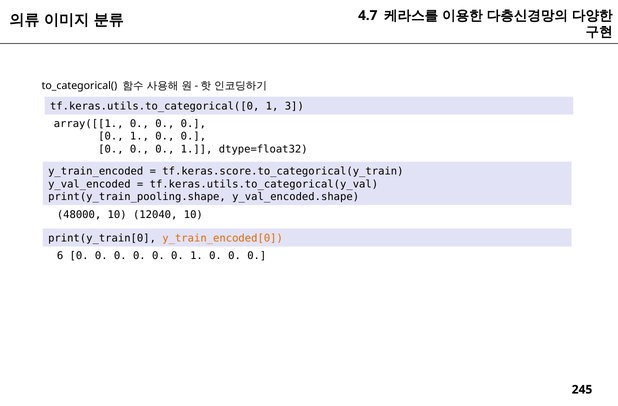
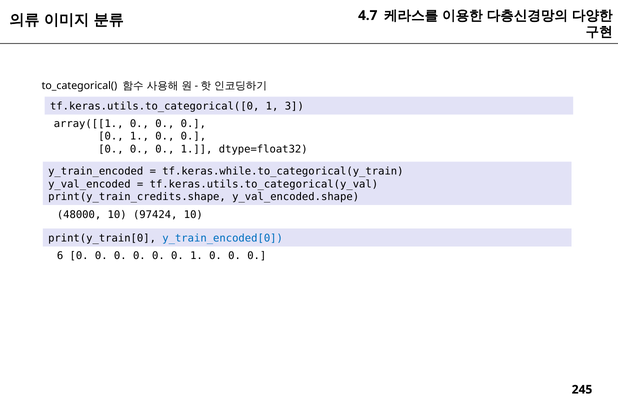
tf.keras.score.to_categorical(y_train: tf.keras.score.to_categorical(y_train -> tf.keras.while.to_categorical(y_train (283, 171)
print(y_train_pooling.shape: print(y_train_pooling.shape -> print(y_train_credits.shape (137, 197)
12040: 12040 -> 97424 (155, 215)
y_train_encoded[0 colour: orange -> blue (223, 238)
